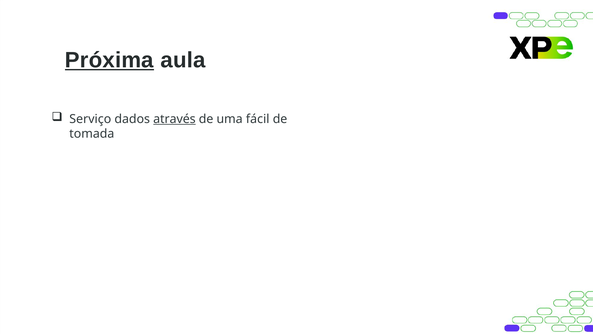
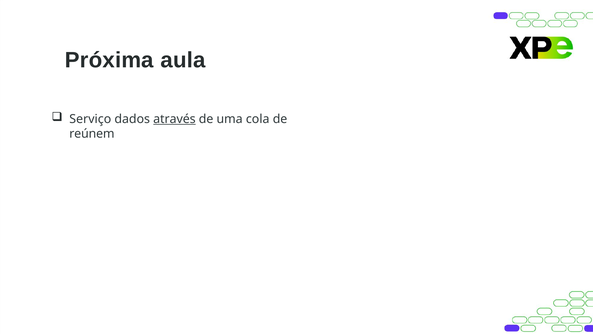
Próxima underline: present -> none (109, 60)
fácil: fácil -> cola (258, 119)
tomada: tomada -> reúnem (92, 134)
